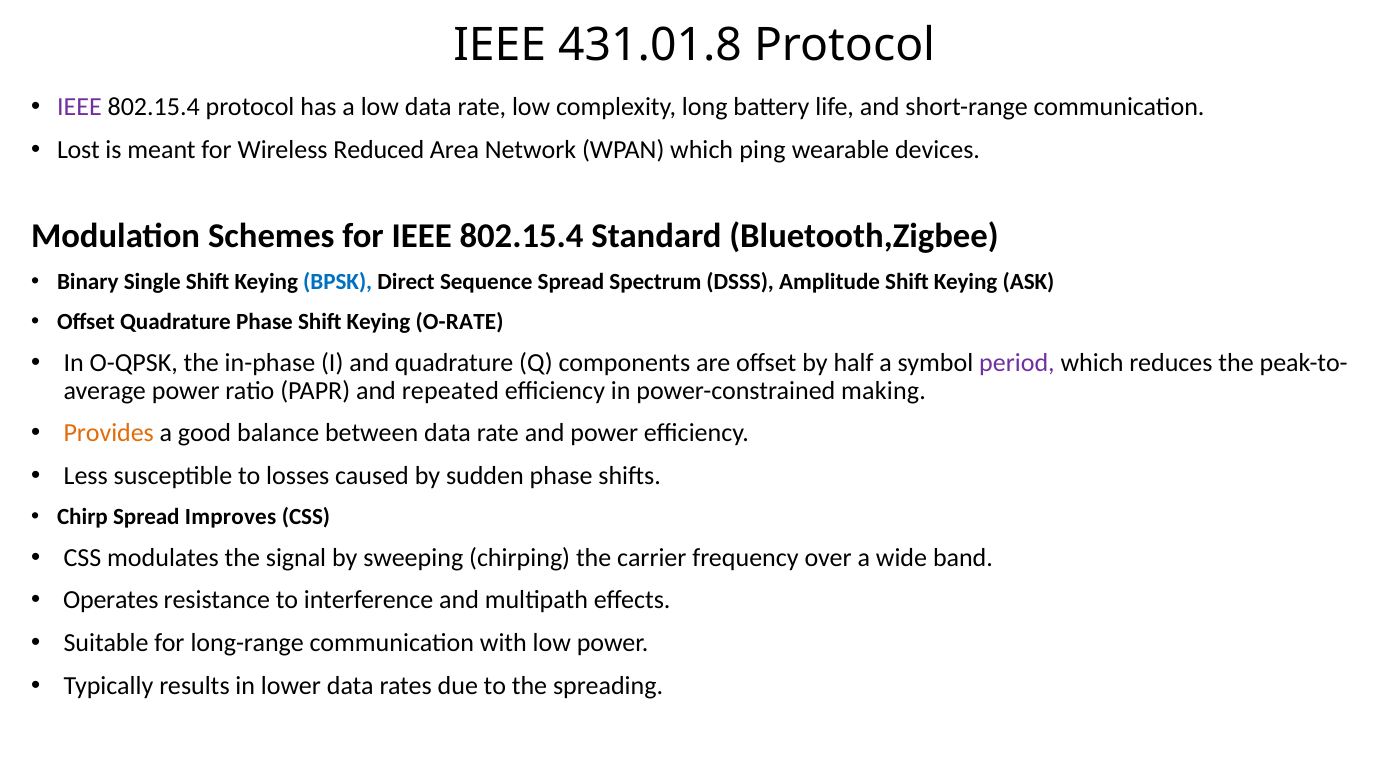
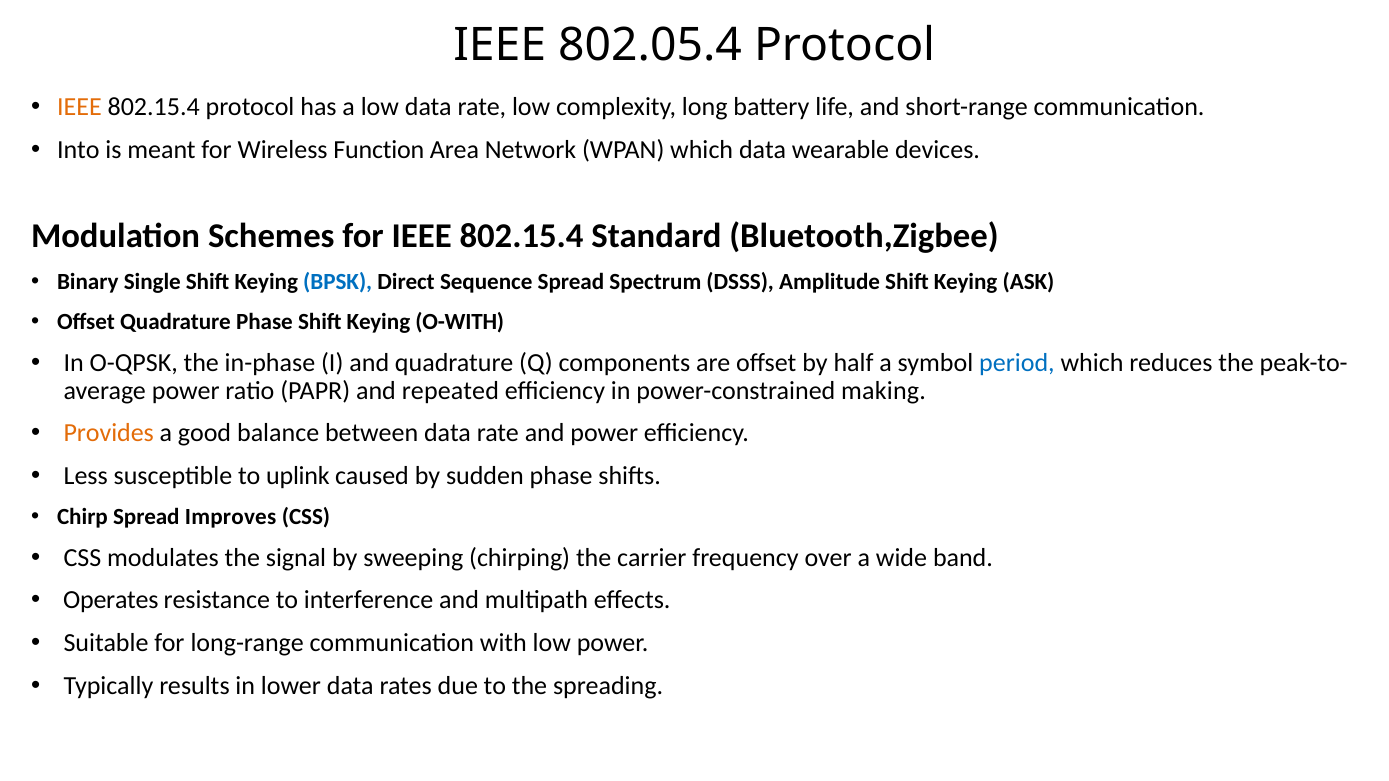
431.01.8: 431.01.8 -> 802.05.4 (650, 45)
IEEE colour: purple -> orange (79, 107)
Lost: Lost -> Into (78, 150)
Reduced: Reduced -> Function (379, 150)
which ping: ping -> data (763, 150)
O-RATE: O-RATE -> O-WITH (460, 322)
period colour: purple -> blue (1017, 363)
losses: losses -> uplink (298, 476)
